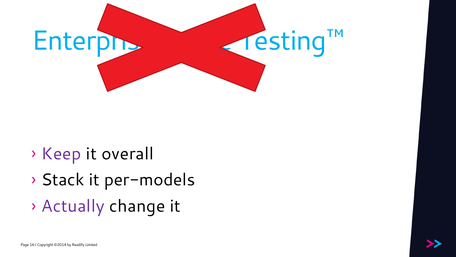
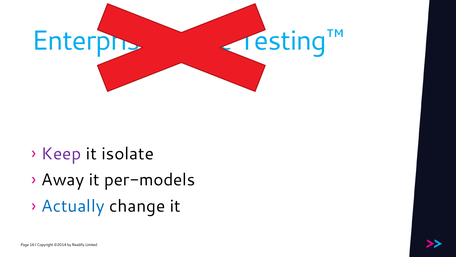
overall: overall -> isolate (128, 154)
Stack: Stack -> Away (63, 180)
Actually colour: purple -> blue (73, 206)
